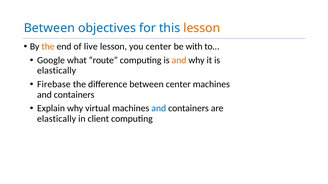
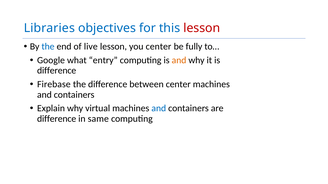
Between: Between -> Libraries (49, 28)
lesson colour: orange -> red (202, 28)
the colour: orange -> blue (48, 47)
with: with -> fully (194, 47)
route: route -> entry (103, 60)
elastically: elastically -> difference (57, 71)
elastically: elastically -> difference (57, 119)
client: client -> same (98, 119)
